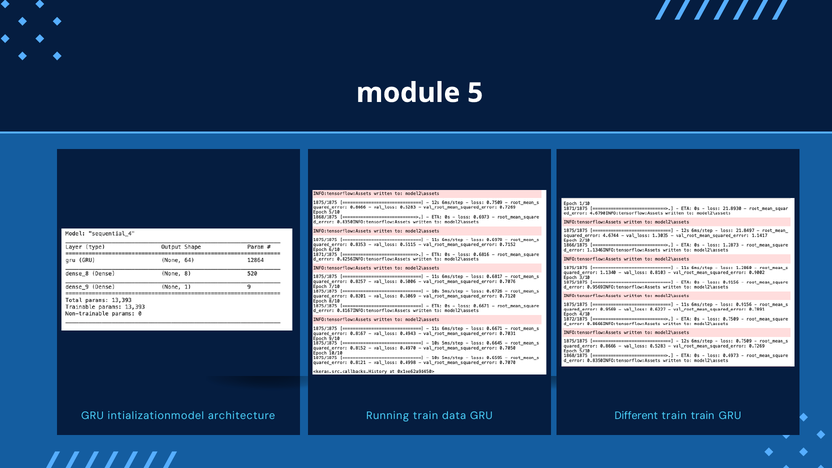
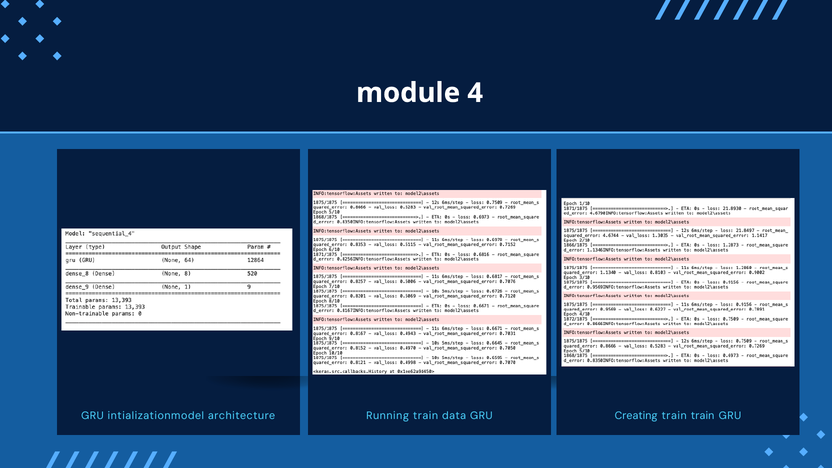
5: 5 -> 4 (475, 93)
Different: Different -> Creating (636, 416)
